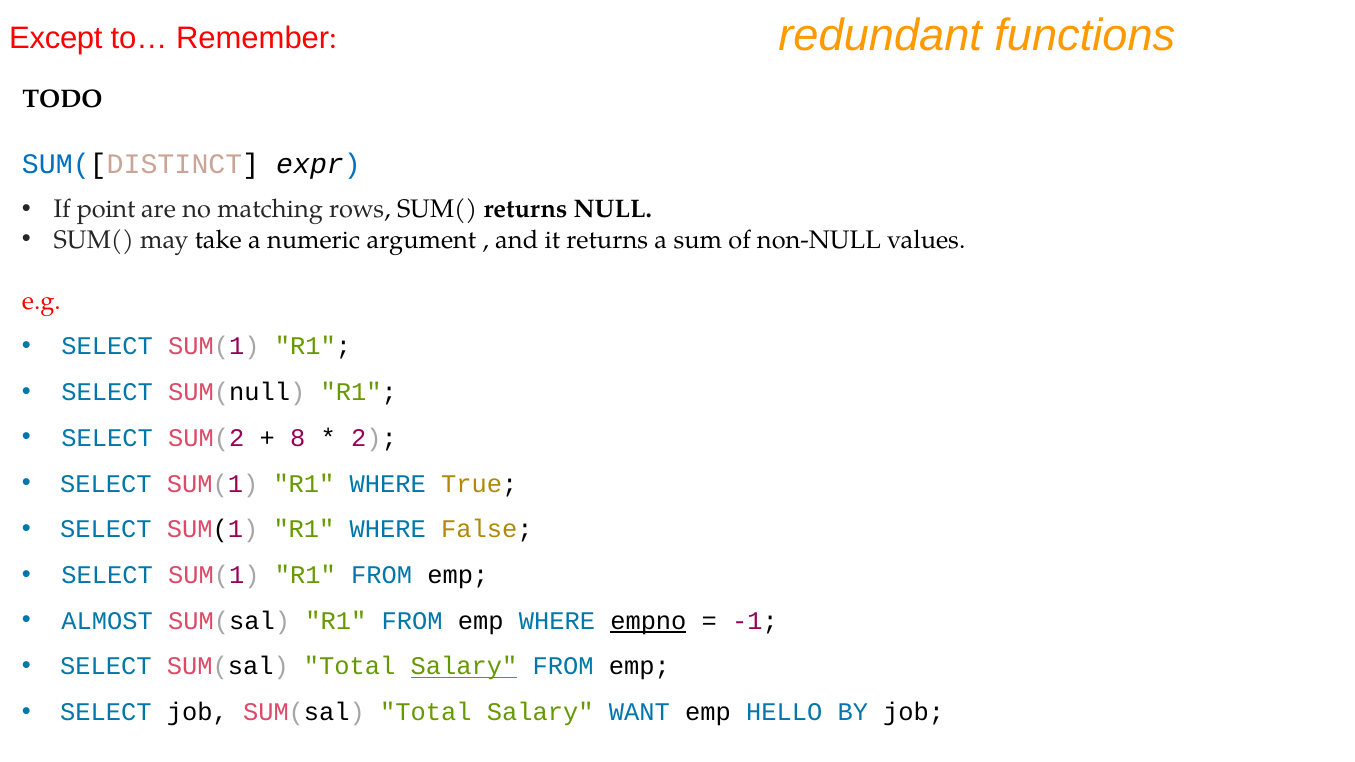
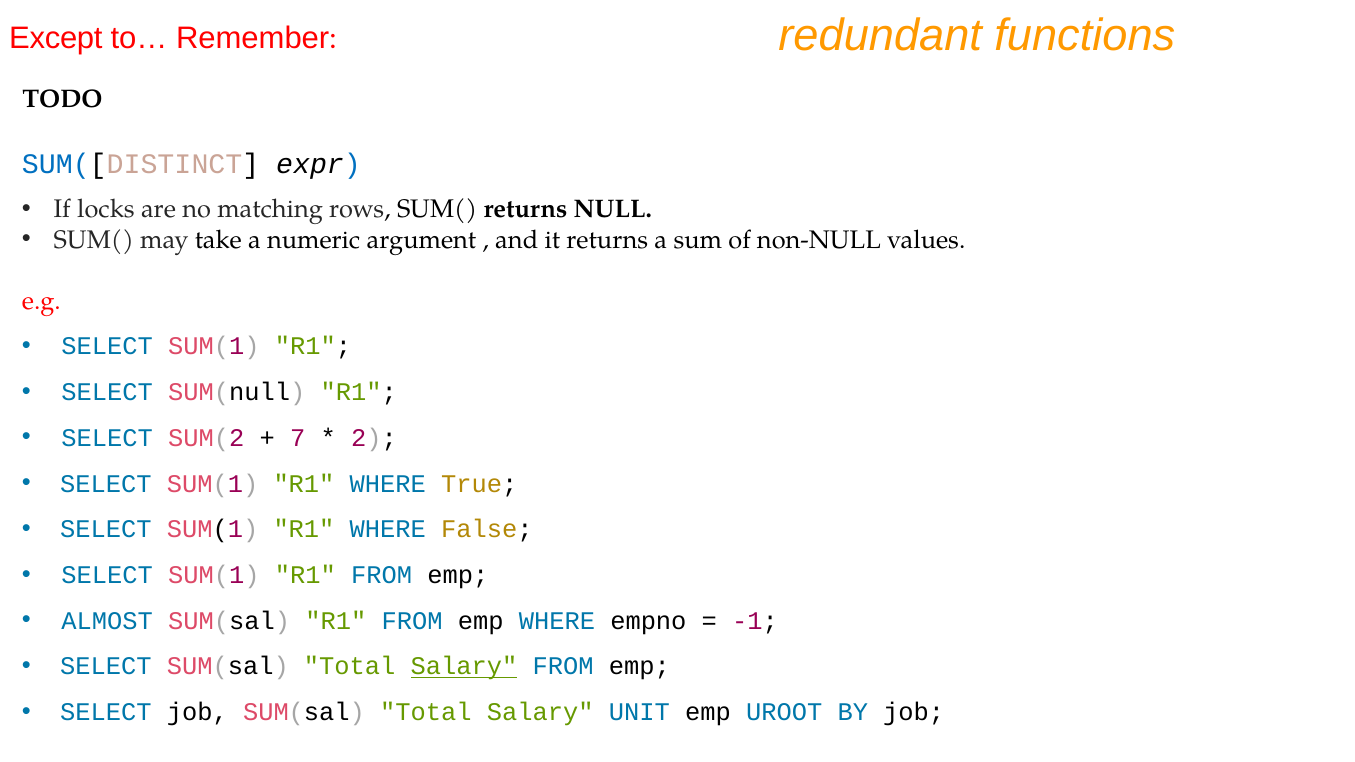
point: point -> locks (106, 209)
8: 8 -> 7 (298, 438)
empno underline: present -> none (648, 621)
WANT: WANT -> UNIT (639, 712)
HELLO: HELLO -> UROOT (784, 712)
